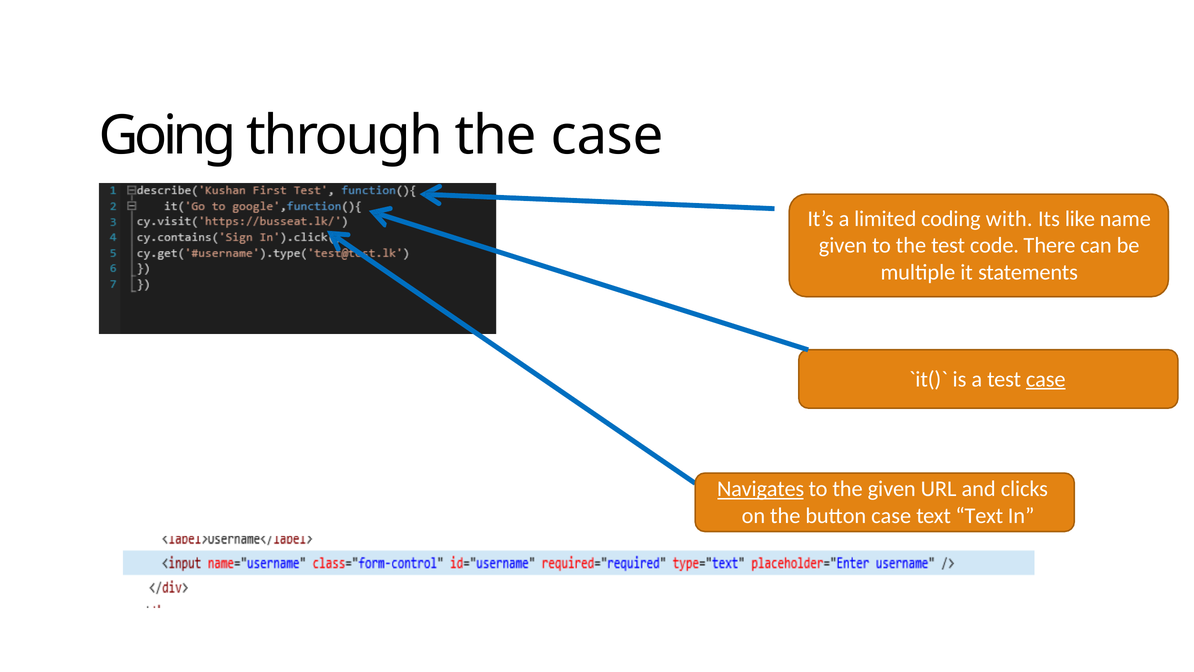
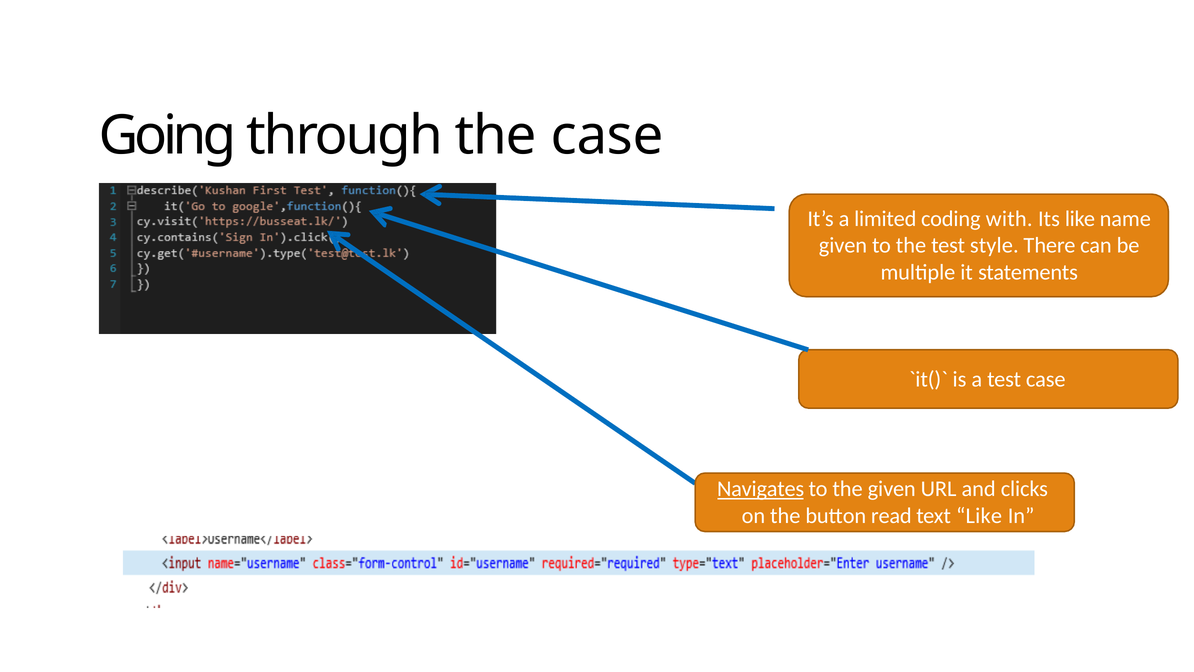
code: code -> style (994, 245)
case underline: present -> none (1046, 379)
button case: case -> read (891, 516)
text Text: Text -> Like (979, 516)
